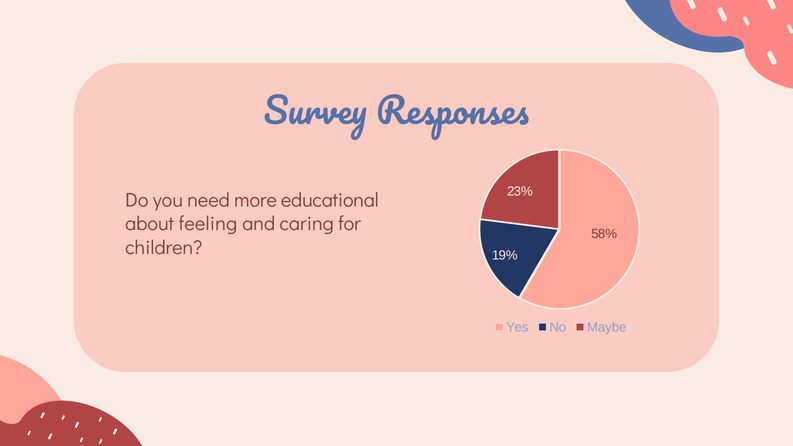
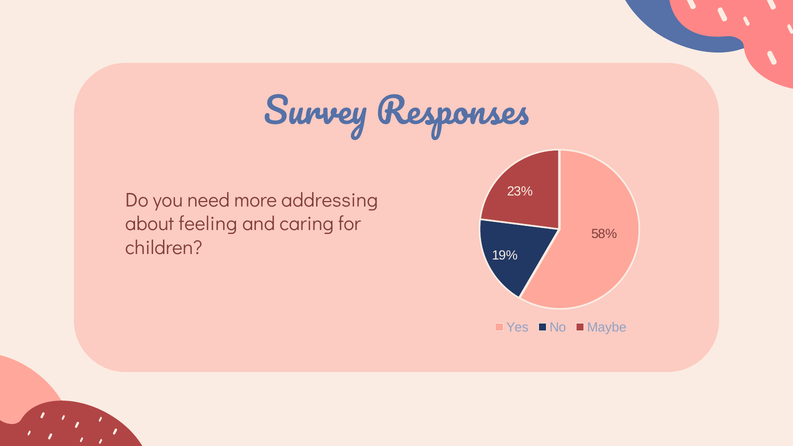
educational: educational -> addressing (330, 200)
